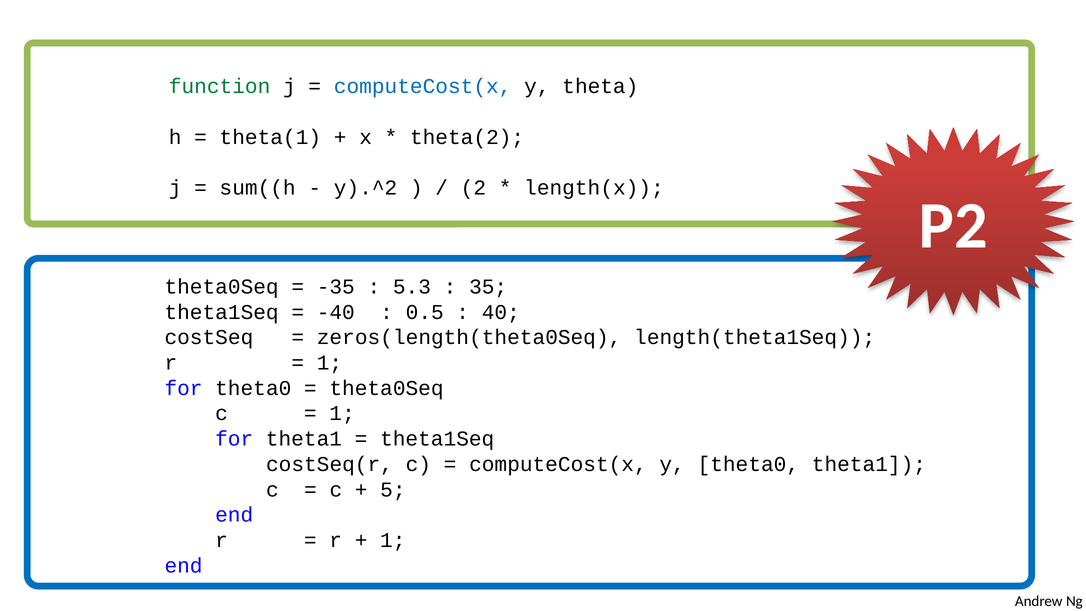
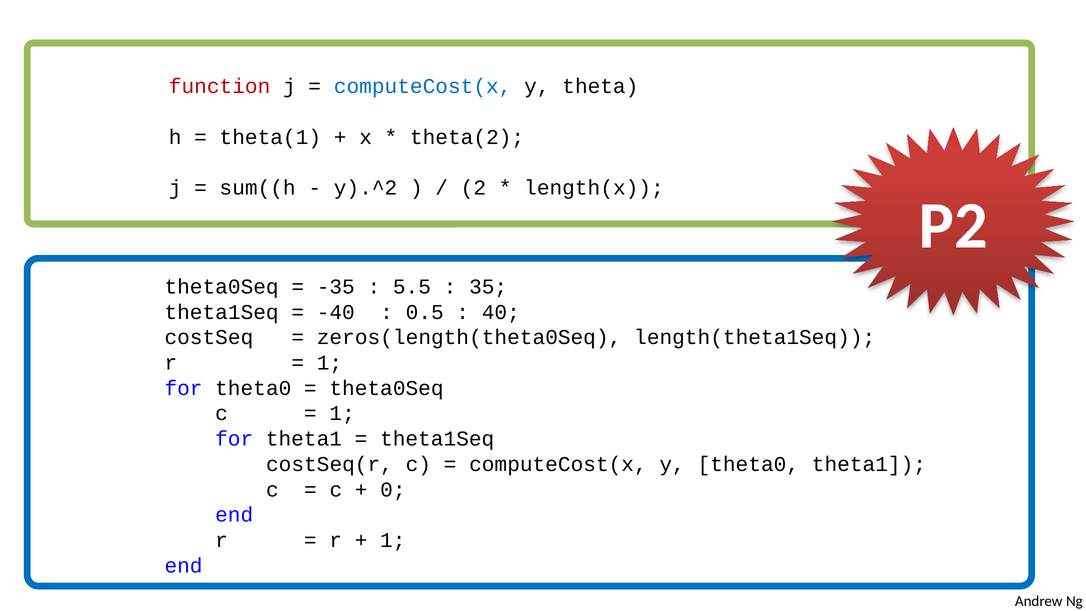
function colour: green -> red (220, 86)
5.3: 5.3 -> 5.5 (412, 287)
5: 5 -> 0 (393, 489)
